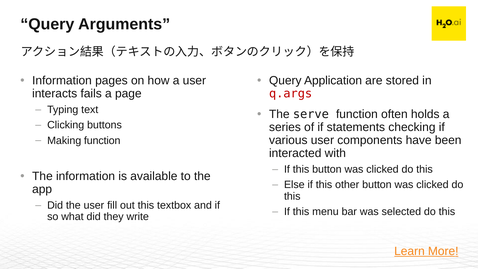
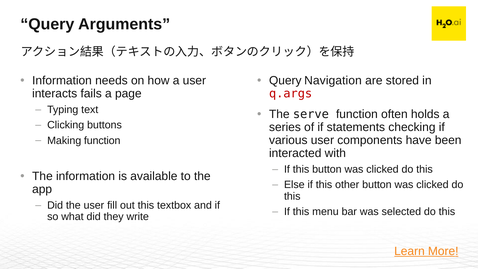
pages: pages -> needs (111, 81)
Application: Application -> Navigation (333, 81)
